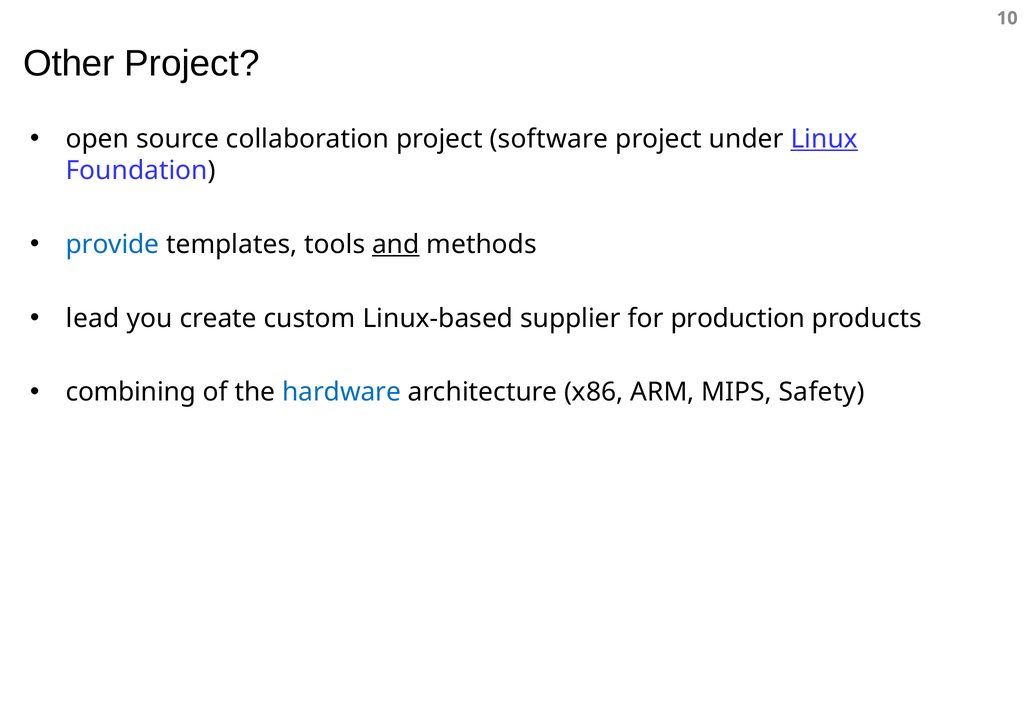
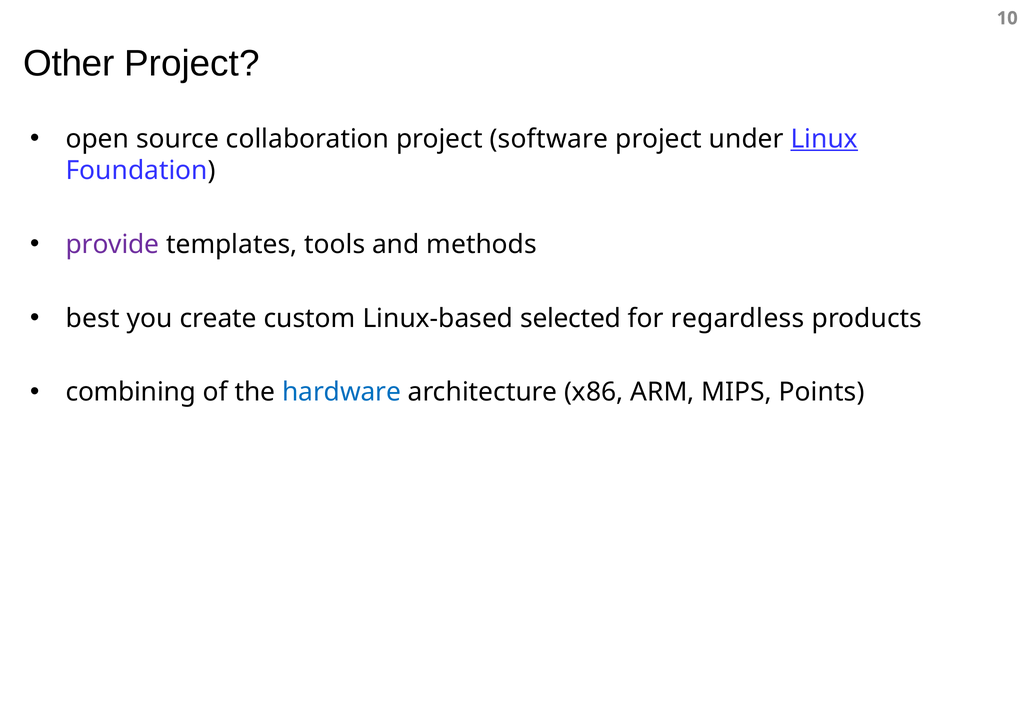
provide colour: blue -> purple (113, 245)
and underline: present -> none (396, 245)
lead: lead -> best (93, 319)
supplier: supplier -> selected (571, 319)
production: production -> regardless (738, 319)
Safety: Safety -> Points (822, 392)
